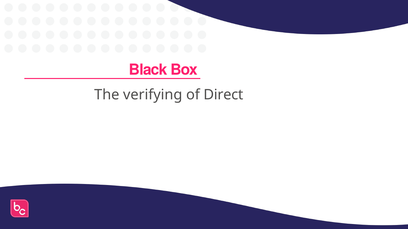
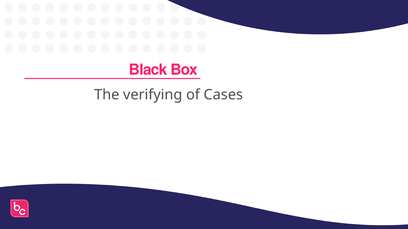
Direct: Direct -> Cases (223, 95)
